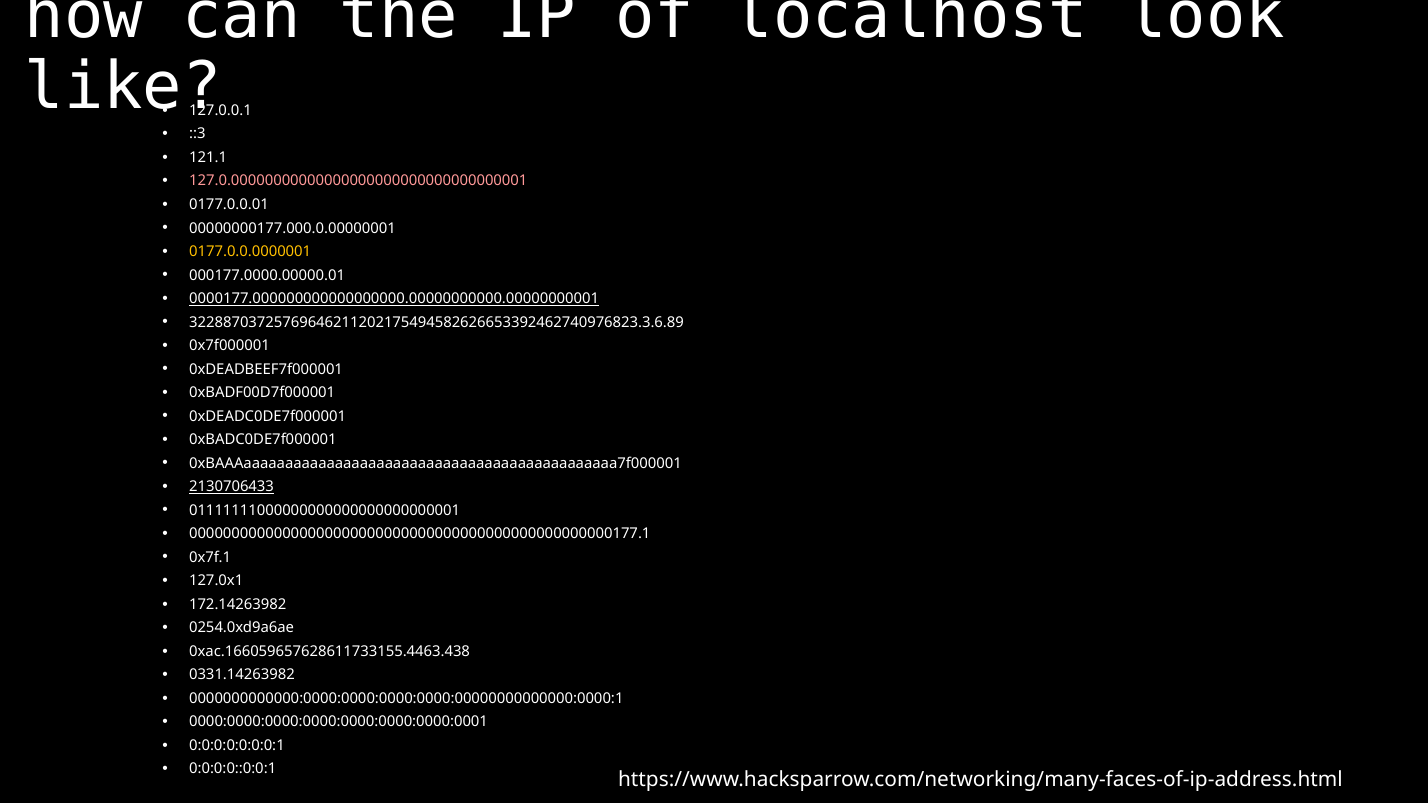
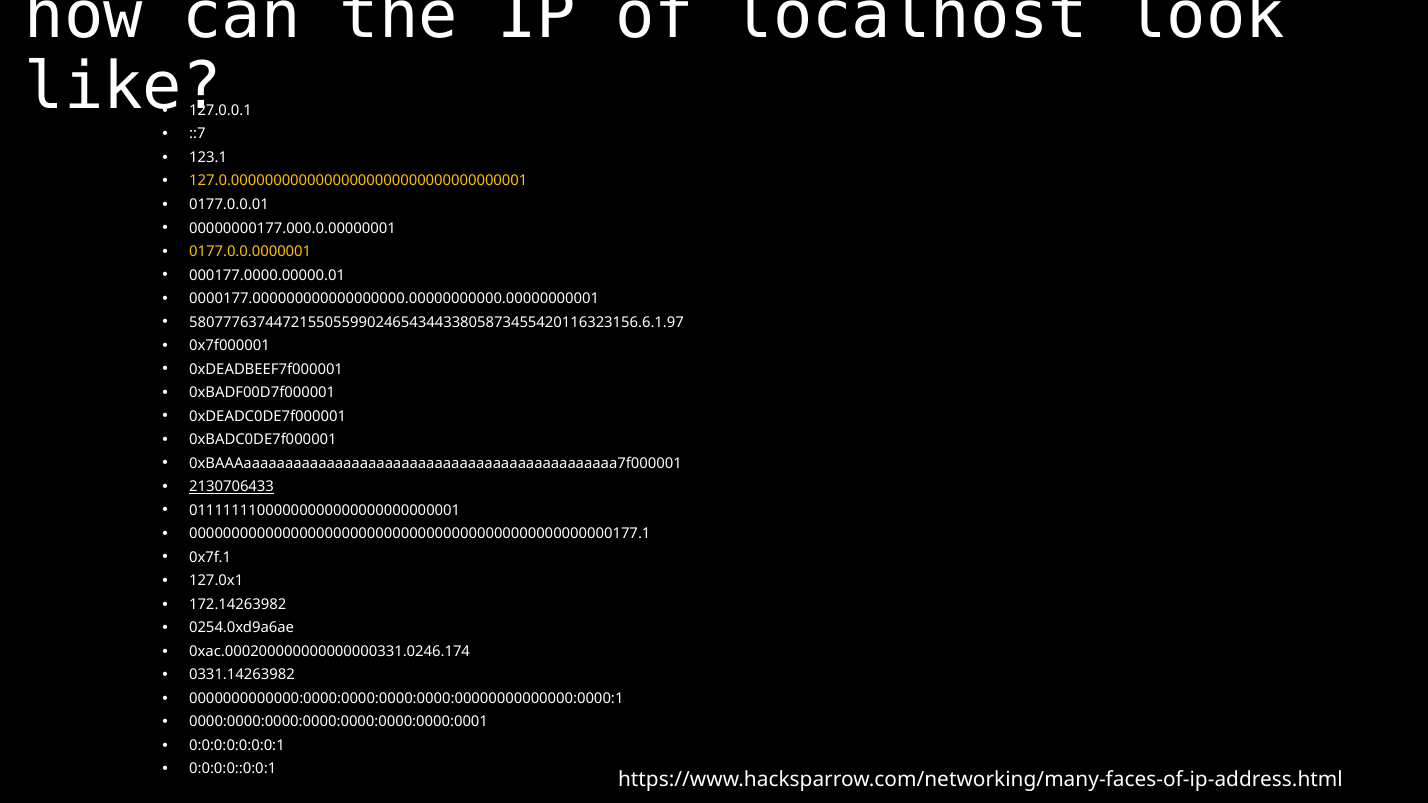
::3: ::3 -> ::7 (197, 134)
121.1: 121.1 -> 123.1 (208, 158)
127.0.00000000000000000000000000000000001 colour: pink -> yellow (358, 181)
0000177.000000000000000000.00000000000.00000000001 underline: present -> none (394, 299)
32288703725769646211202175494582626653392462740976823.3.6.89: 32288703725769646211202175494582626653392462740976823.3.6.89 -> 58077763744721550559902465434433805873455420116323156.6.1.97 (437, 322)
0xac.166059657628611733155.4463.438: 0xac.166059657628611733155.4463.438 -> 0xac.000200000000000000331.0246.174 (330, 652)
